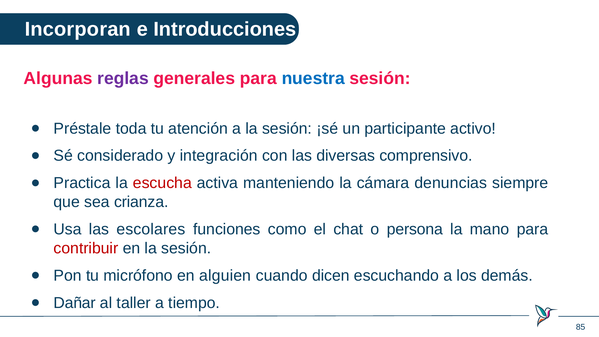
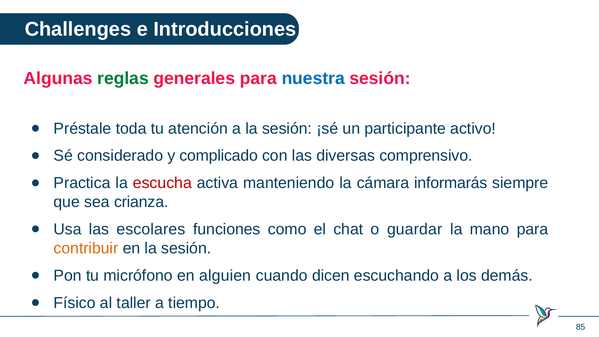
Incorporan: Incorporan -> Challenges (78, 29)
reglas colour: purple -> green (123, 78)
integración: integración -> complicado (219, 156)
denuncias: denuncias -> informarás (451, 183)
persona: persona -> guardar (415, 229)
contribuir colour: red -> orange (86, 248)
Dañar: Dañar -> Físico (75, 303)
